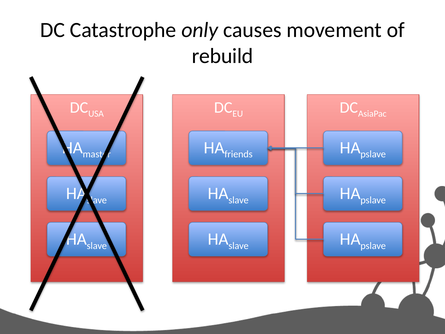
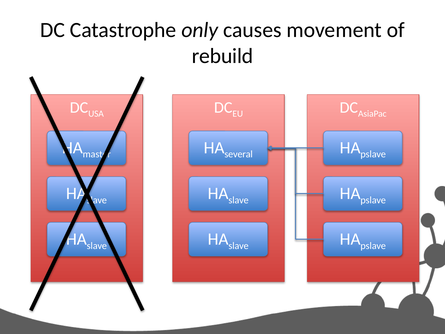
friends: friends -> several (239, 154)
